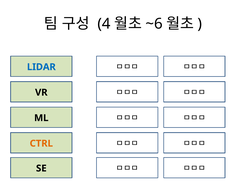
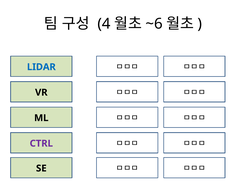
CTRL colour: orange -> purple (41, 144)
